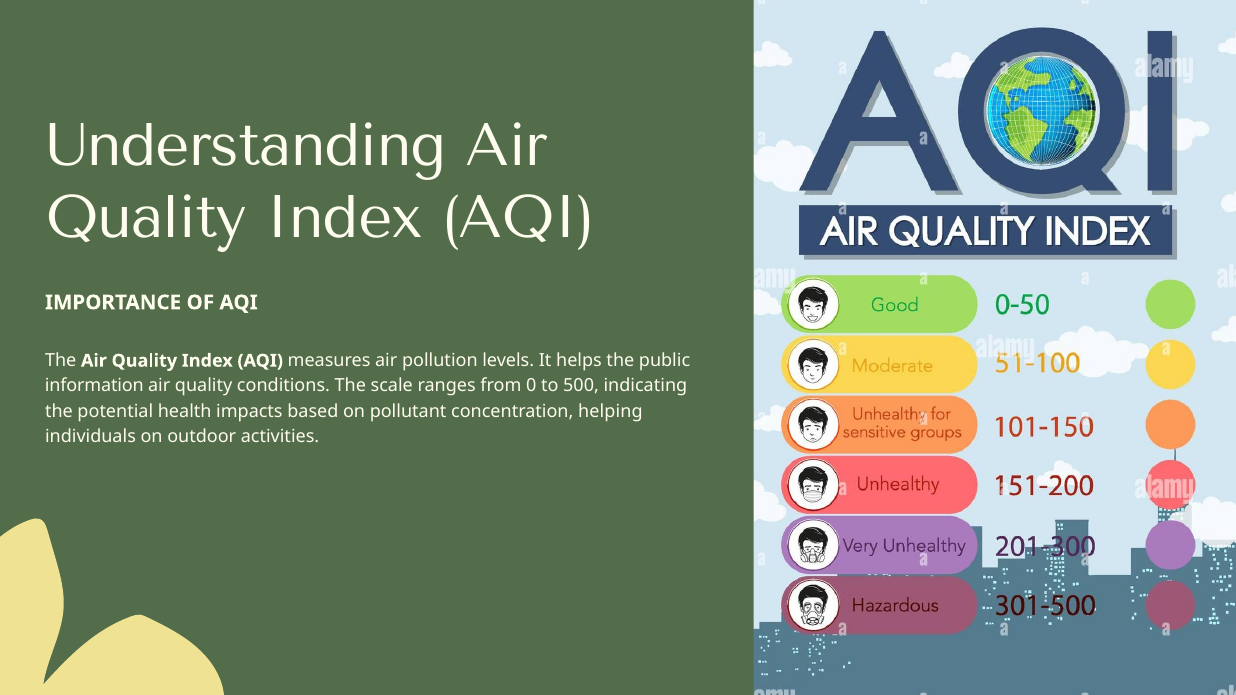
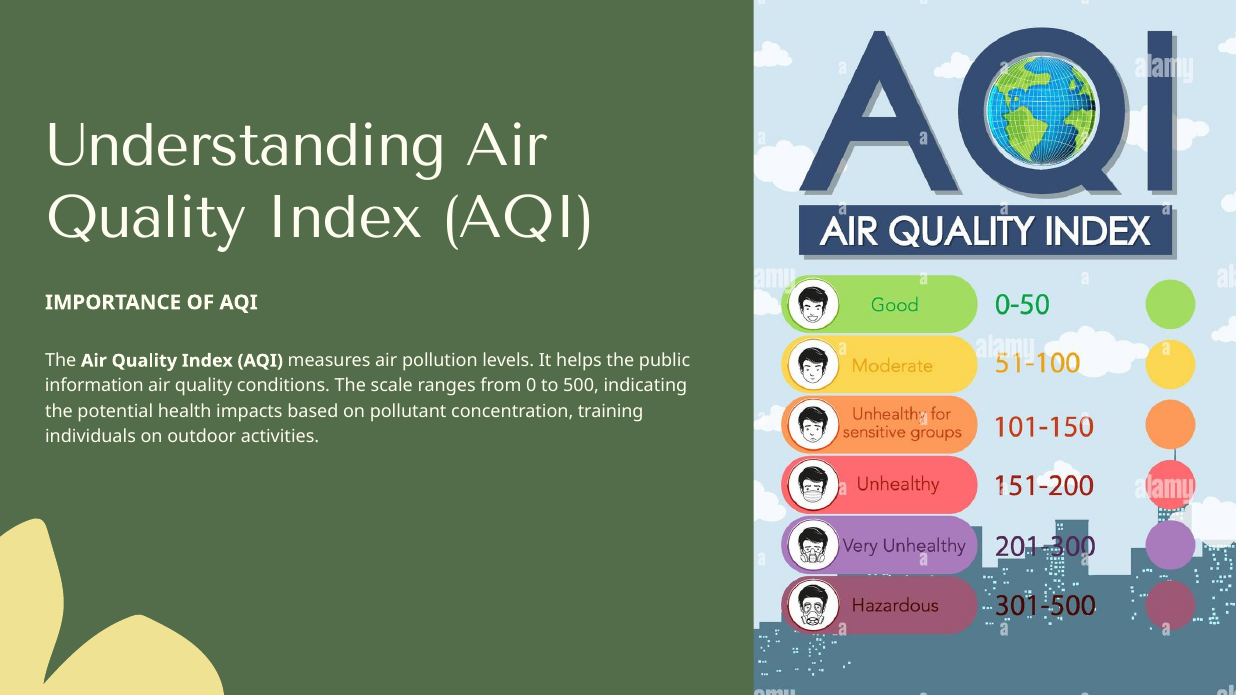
helping: helping -> training (611, 411)
